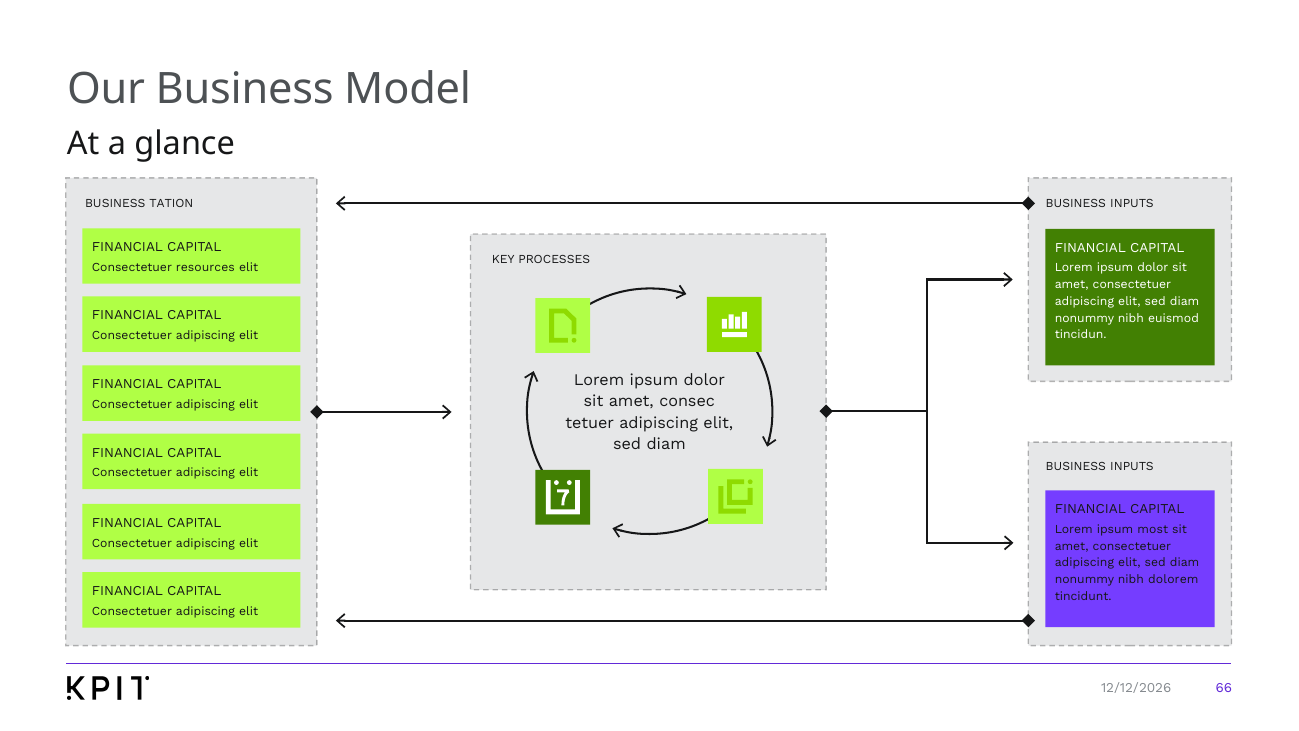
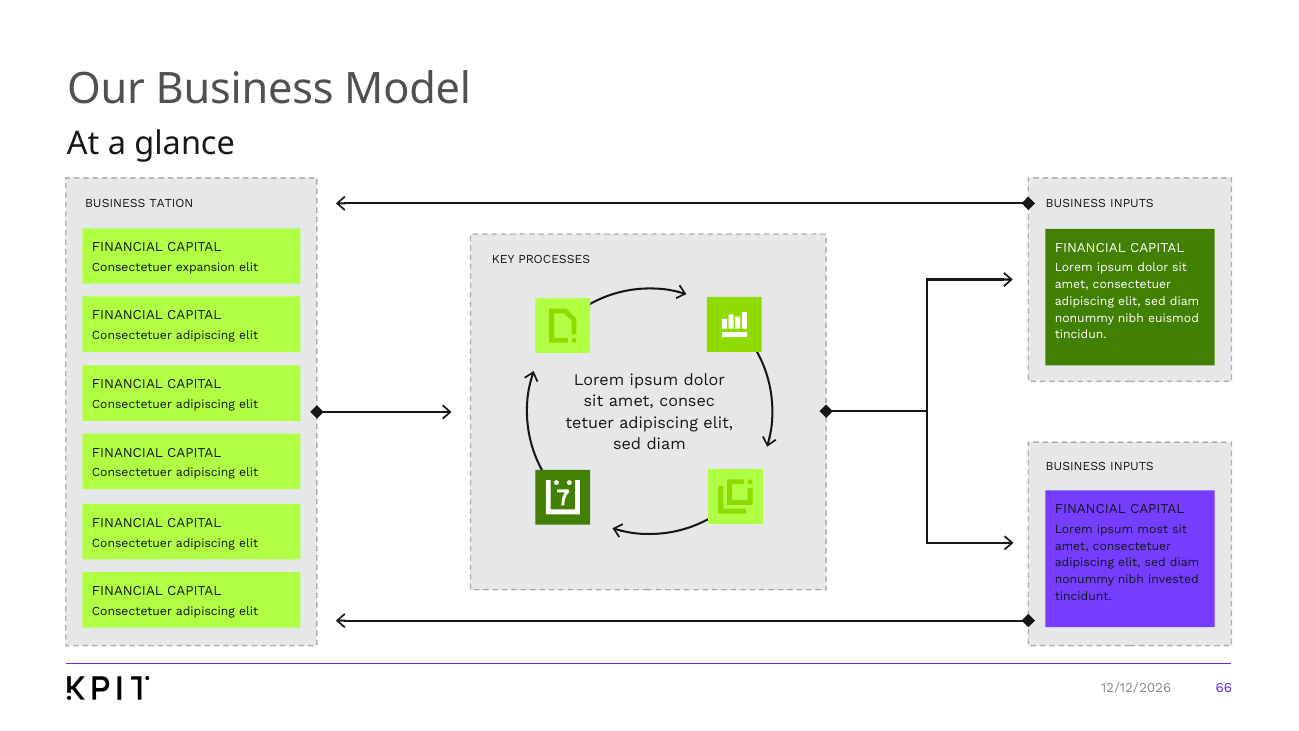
resources: resources -> expansion (205, 267)
dolorem: dolorem -> invested (1173, 579)
